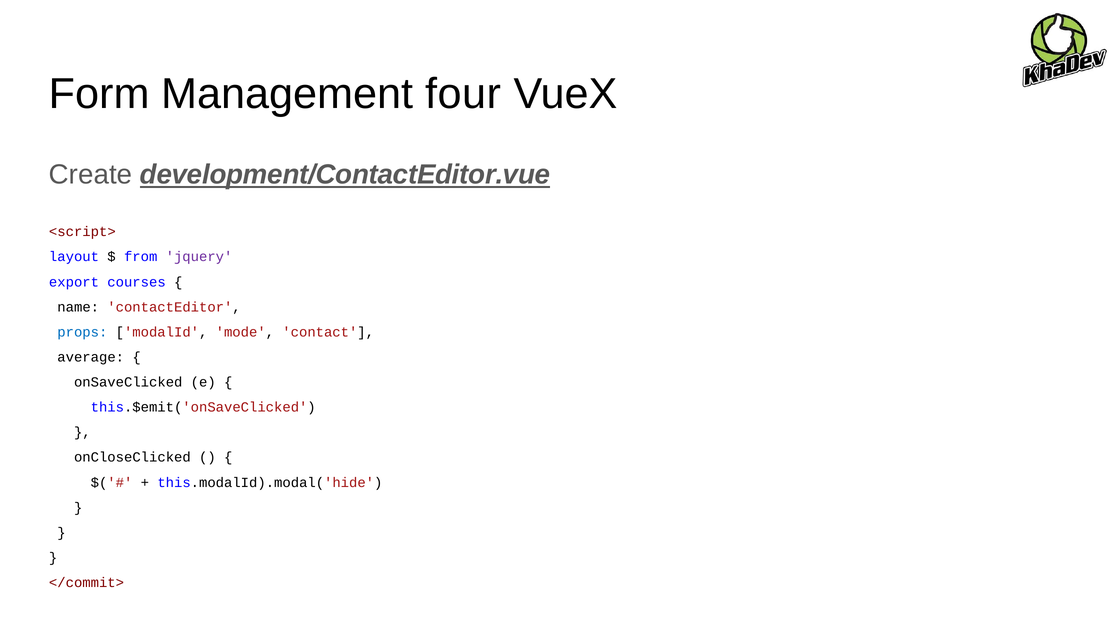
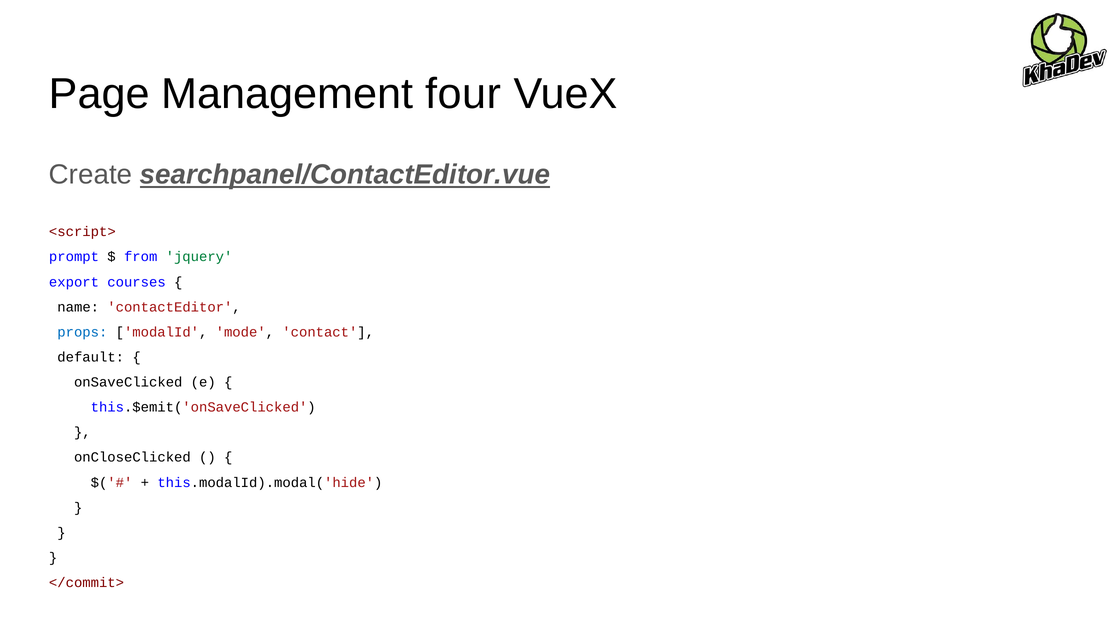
Form: Form -> Page (99, 94)
development/ContactEditor.vue: development/ContactEditor.vue -> searchpanel/ContactEditor.vue (345, 175)
layout: layout -> prompt (74, 257)
jquery colour: purple -> green (199, 257)
average: average -> default (91, 357)
